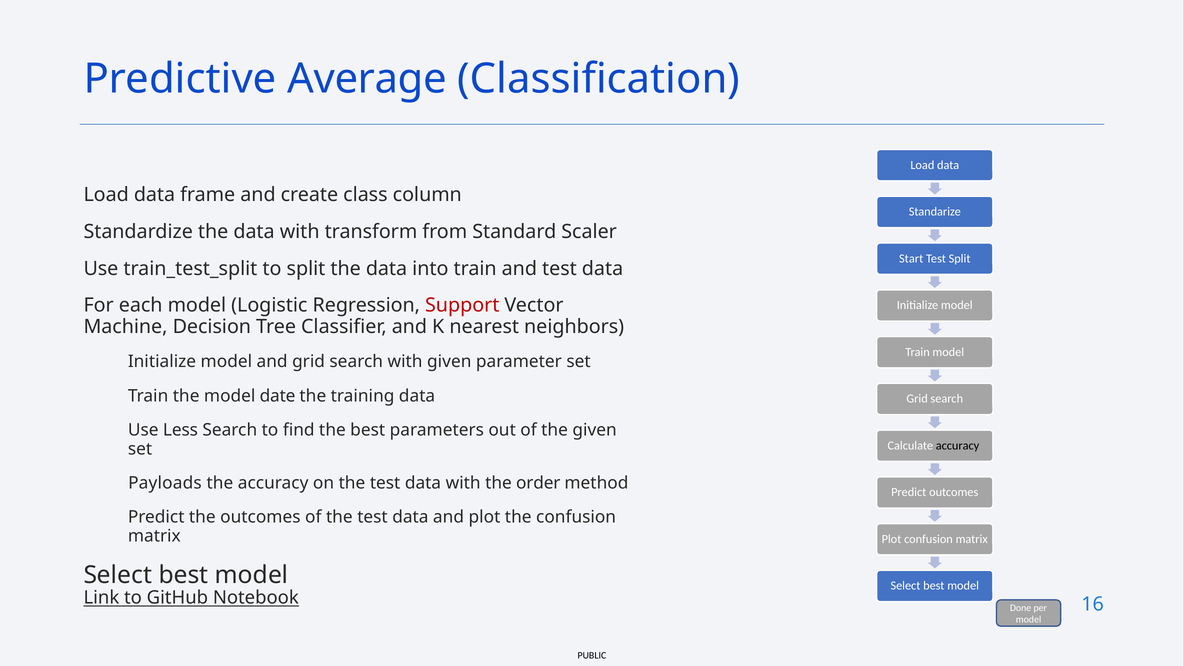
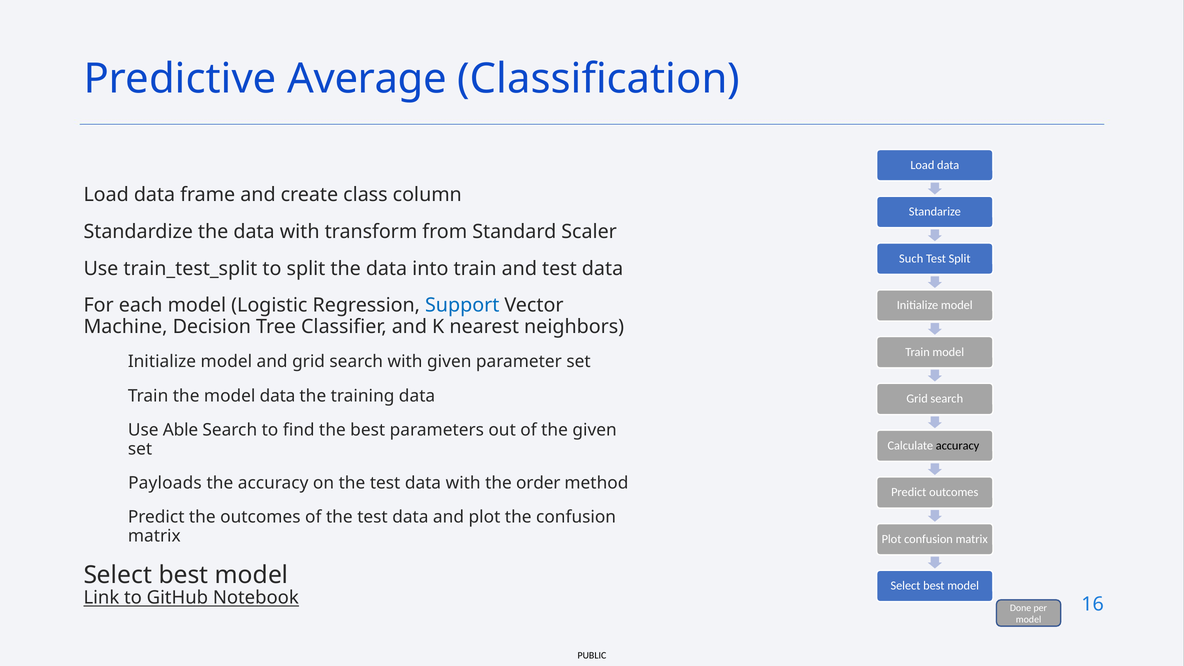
Start: Start -> Such (911, 259)
Support colour: red -> blue (462, 305)
model date: date -> data (278, 396)
Less: Less -> Able (180, 430)
